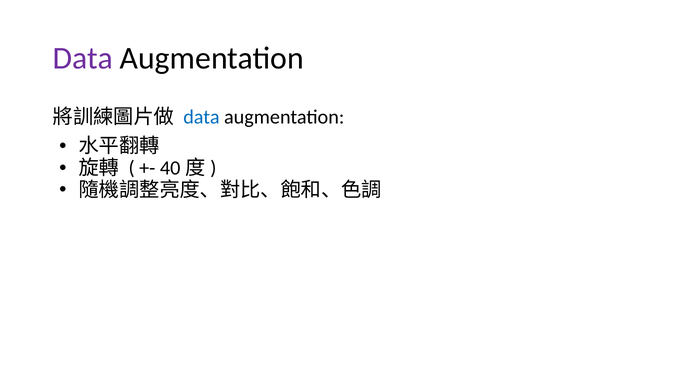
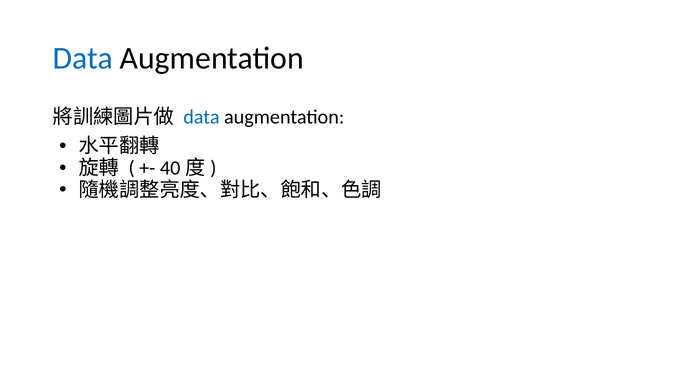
Data colour: purple -> blue (83, 58)
